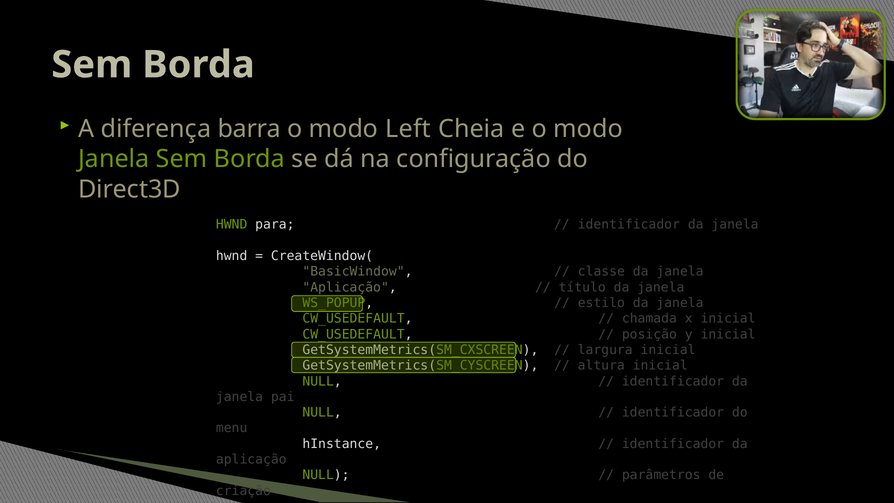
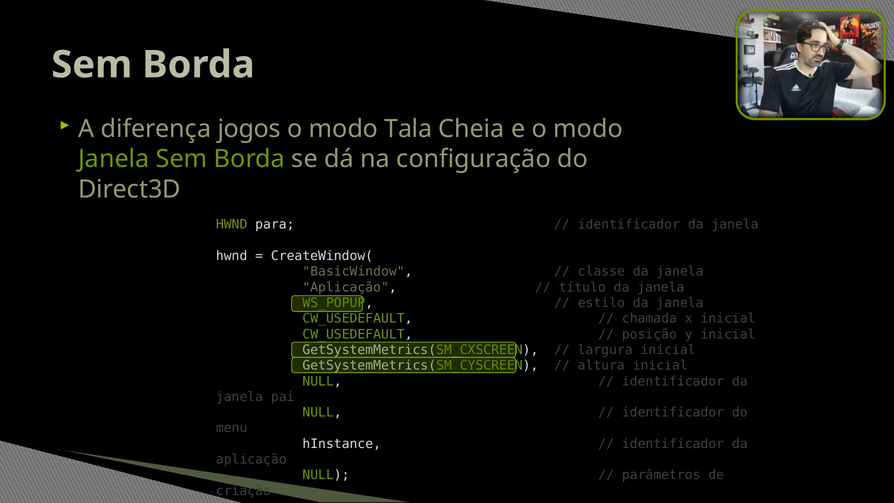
barra: barra -> jogos (249, 129)
Left: Left -> Tala (408, 129)
